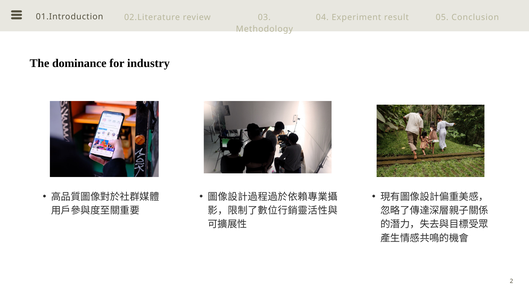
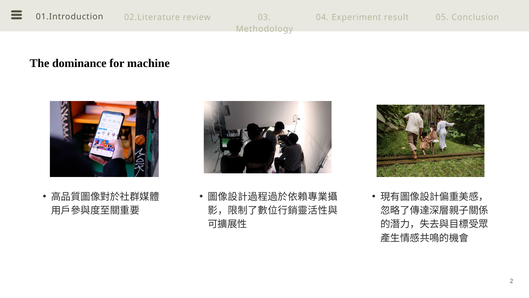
industry: industry -> machine (148, 63)
